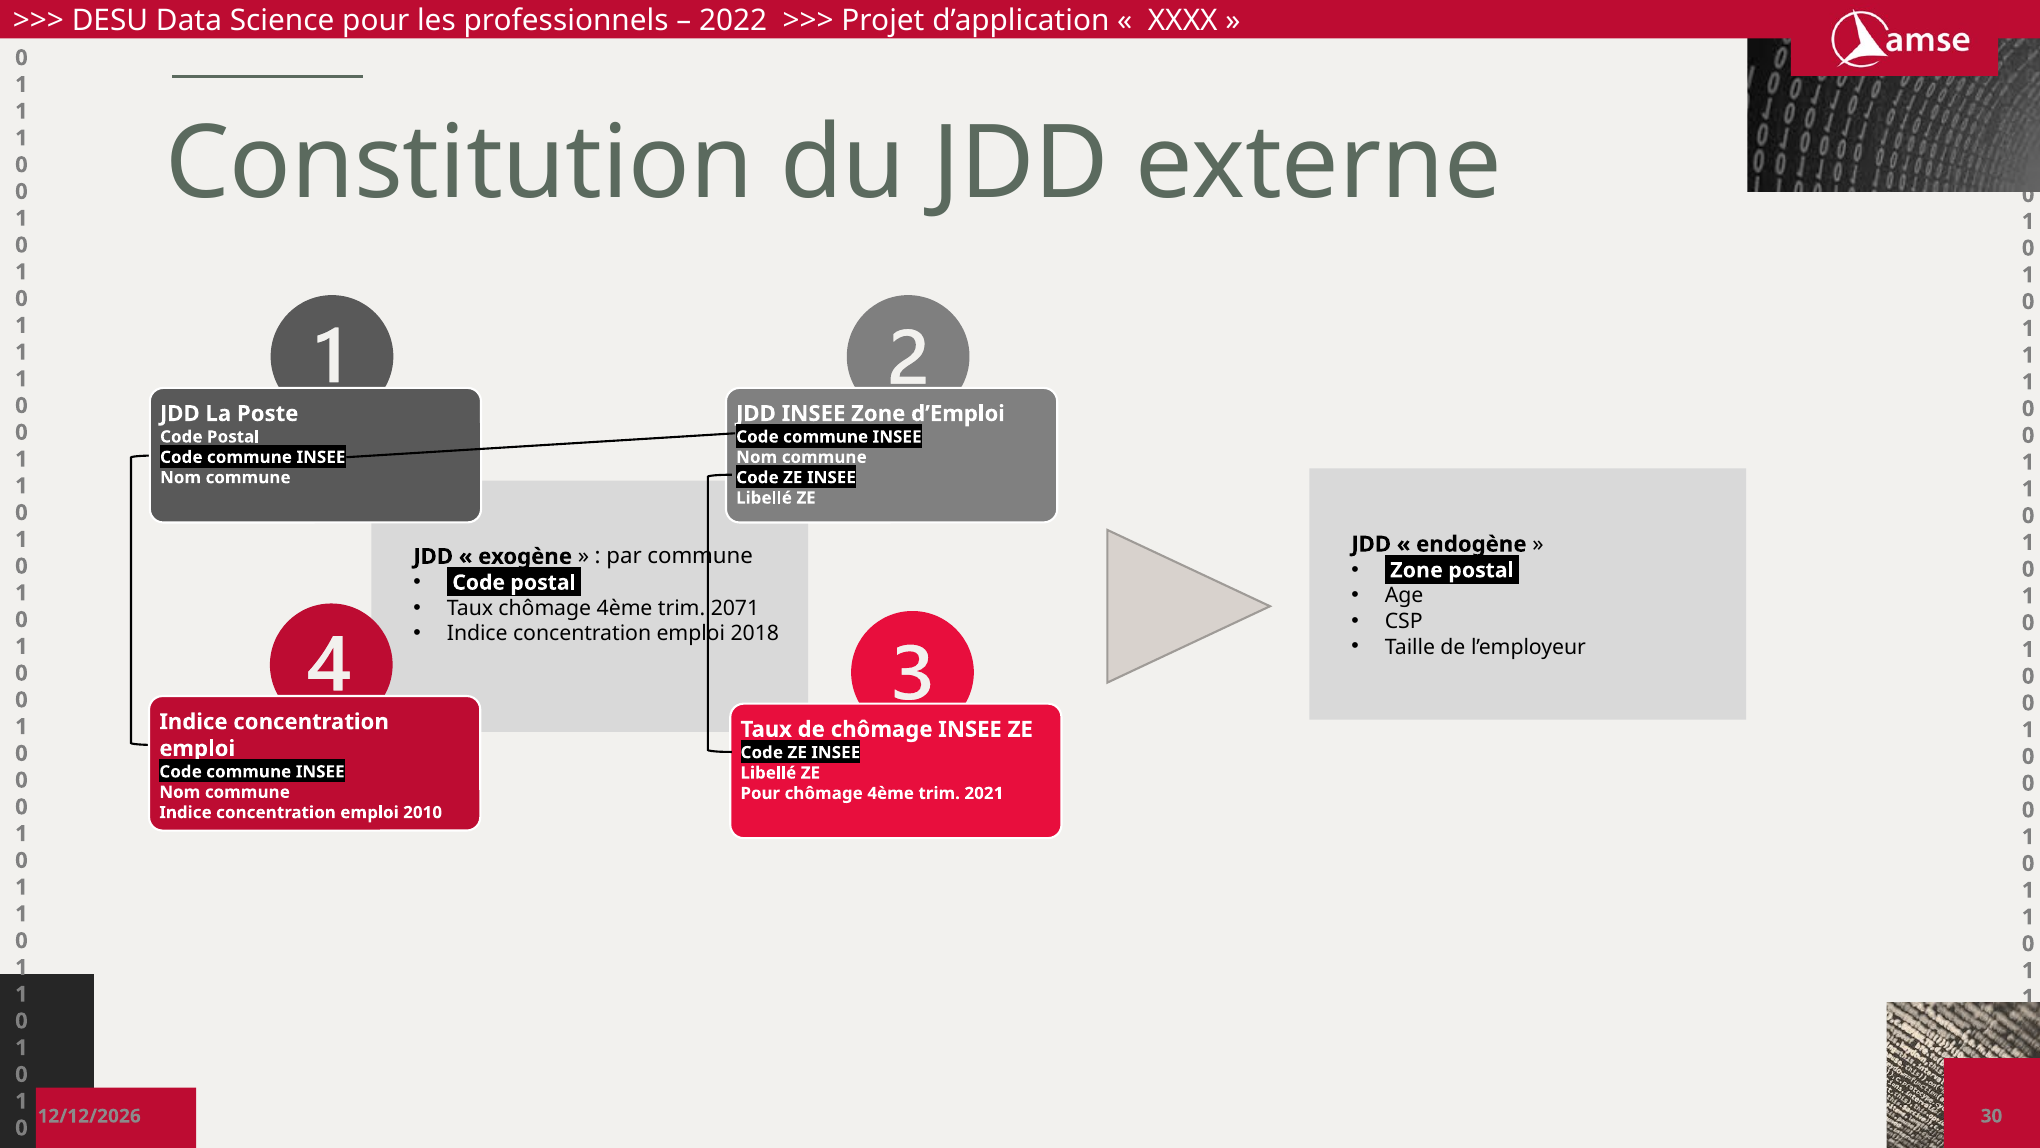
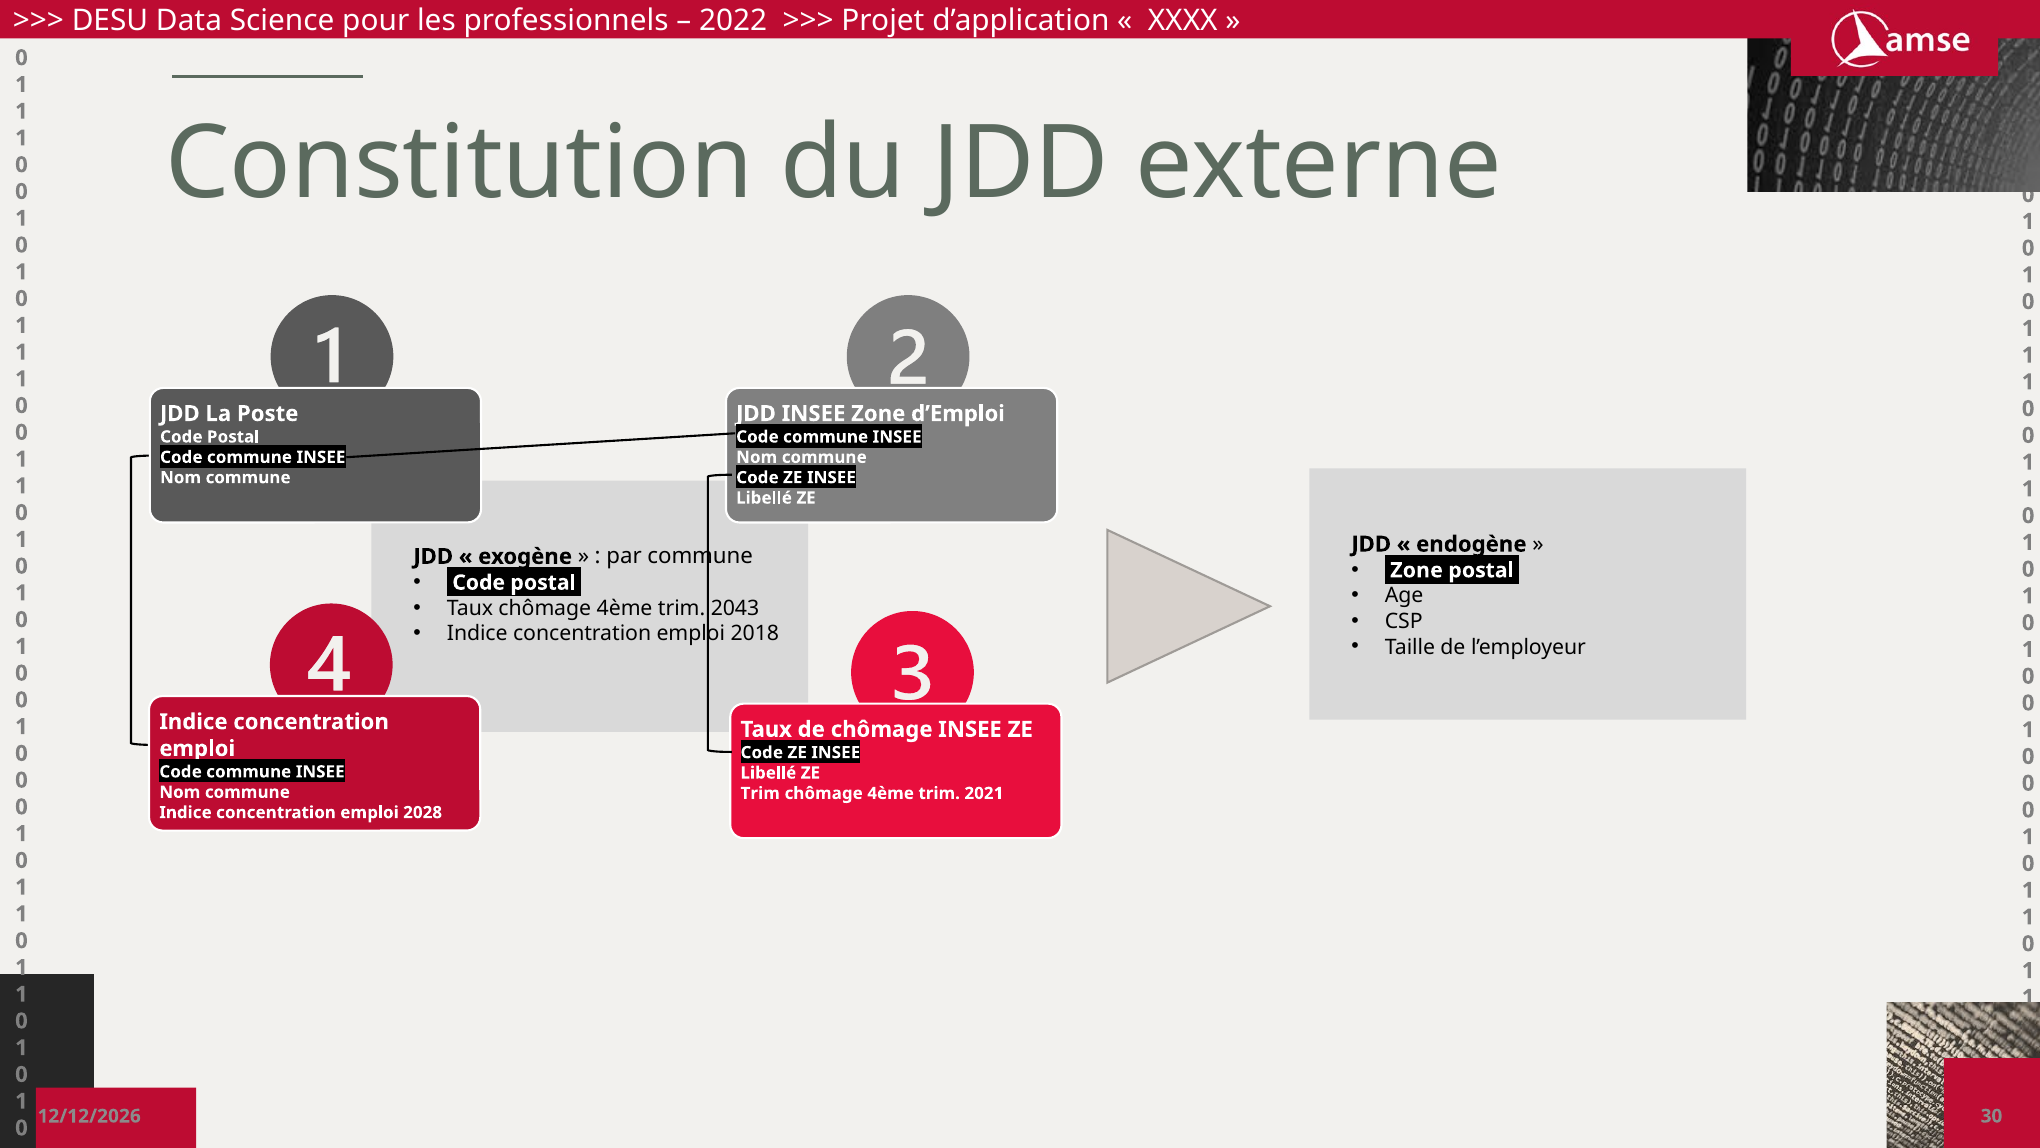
2071: 2071 -> 2043 (735, 608)
Pour: Pour -> Trim (760, 793)
2010: 2010 -> 2028 (423, 812)
